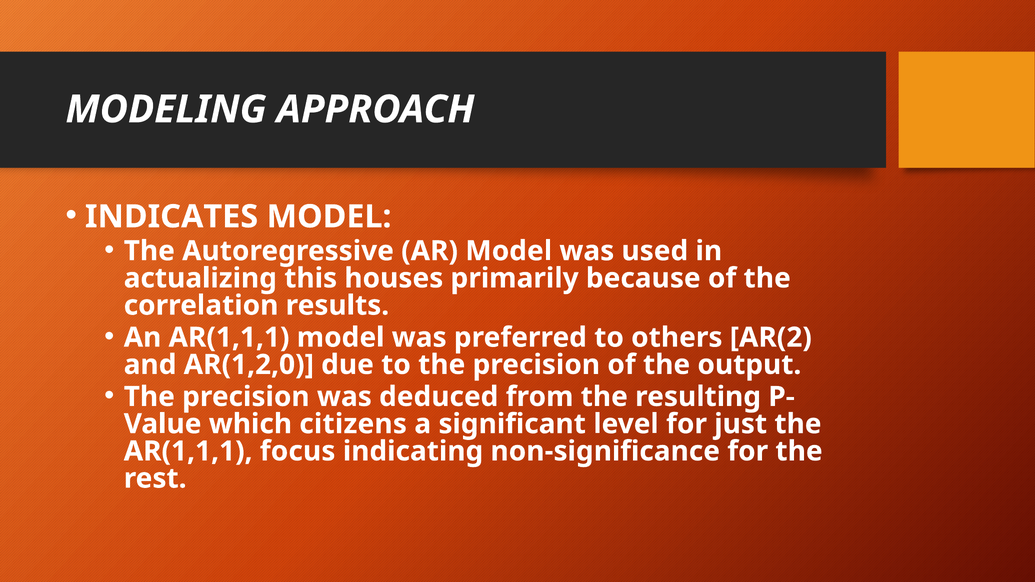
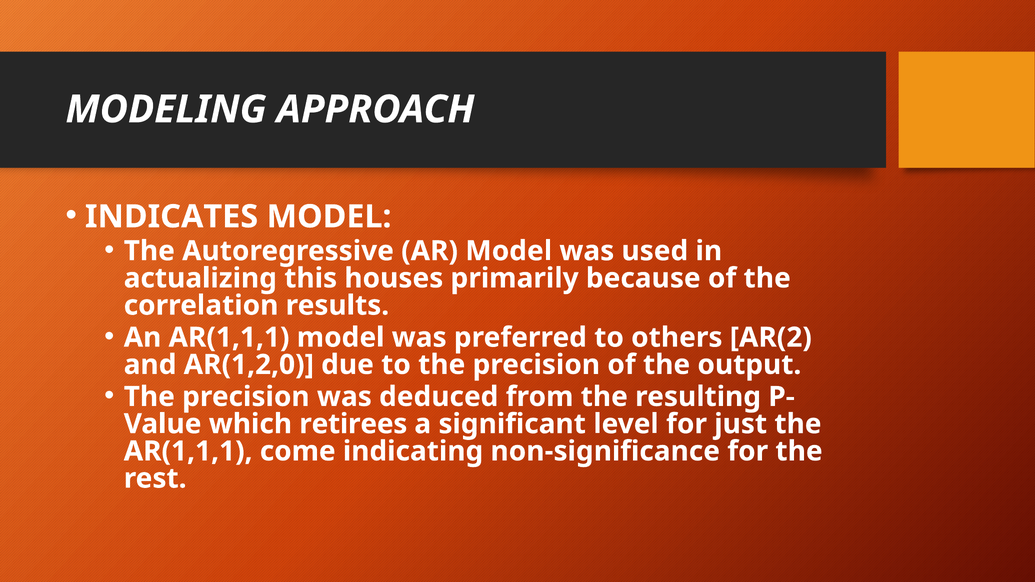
citizens: citizens -> retirees (353, 424)
focus: focus -> come (298, 451)
